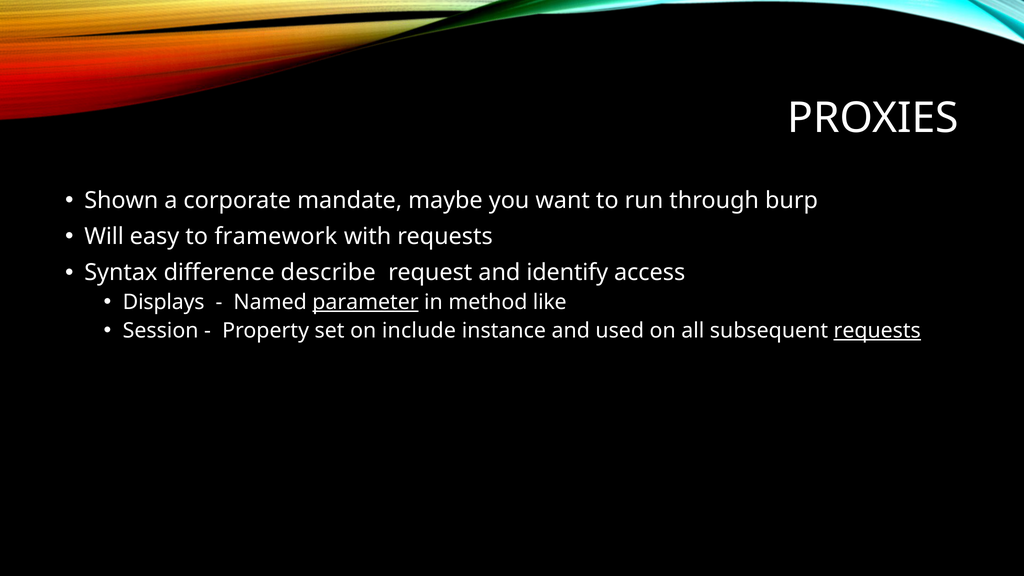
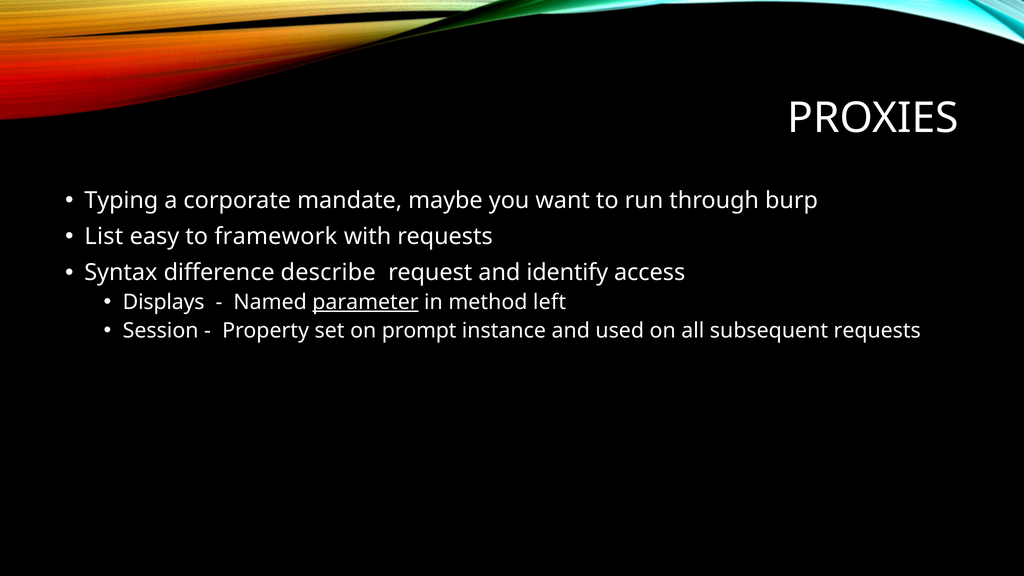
Shown: Shown -> Typing (121, 201)
Will: Will -> List (104, 237)
like: like -> left (550, 302)
include: include -> prompt (419, 331)
requests underline: present -> none (877, 331)
